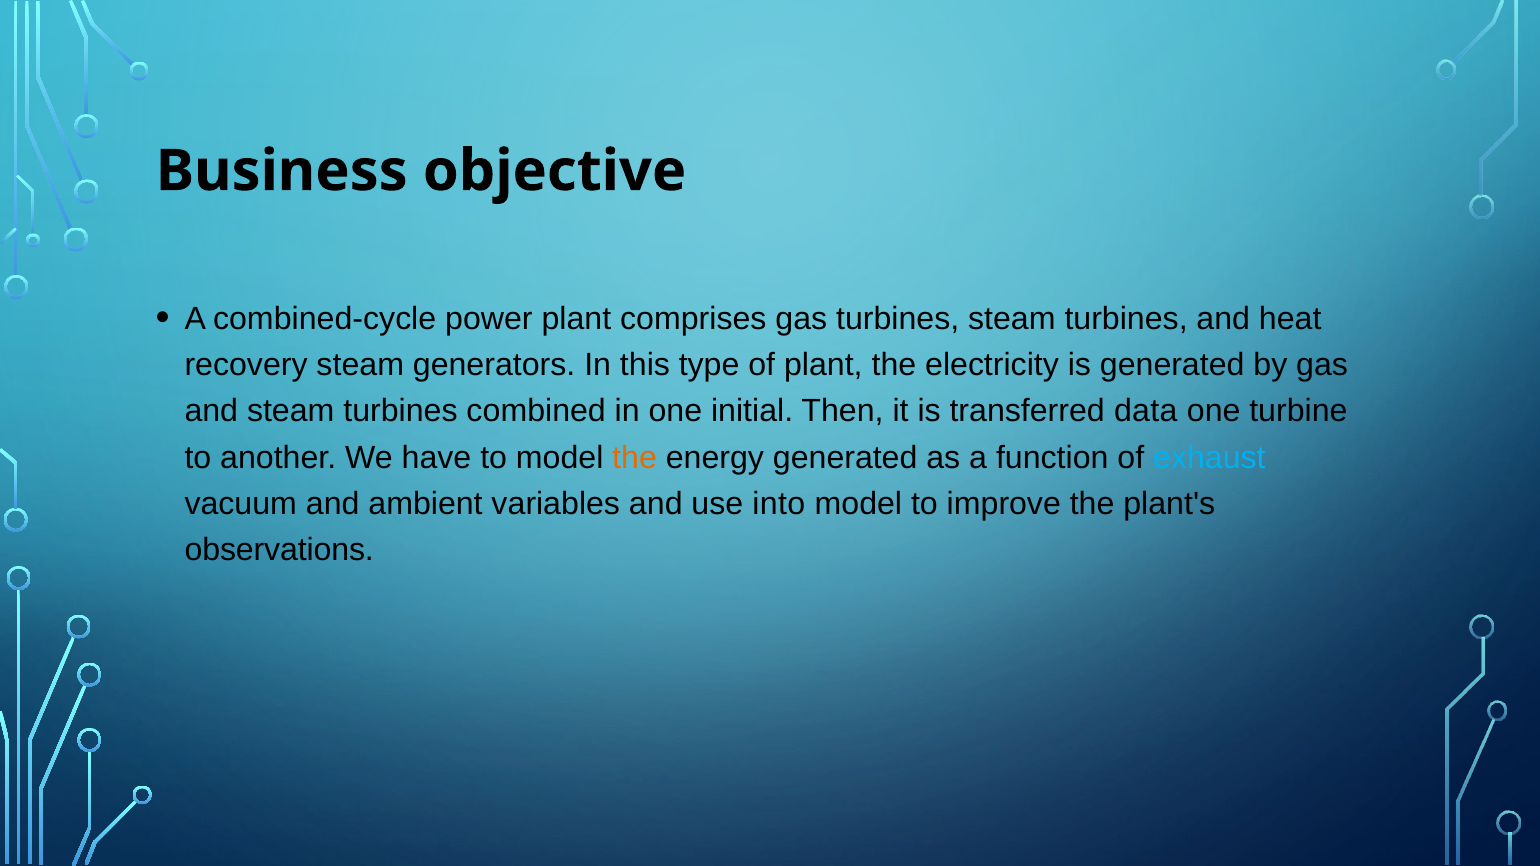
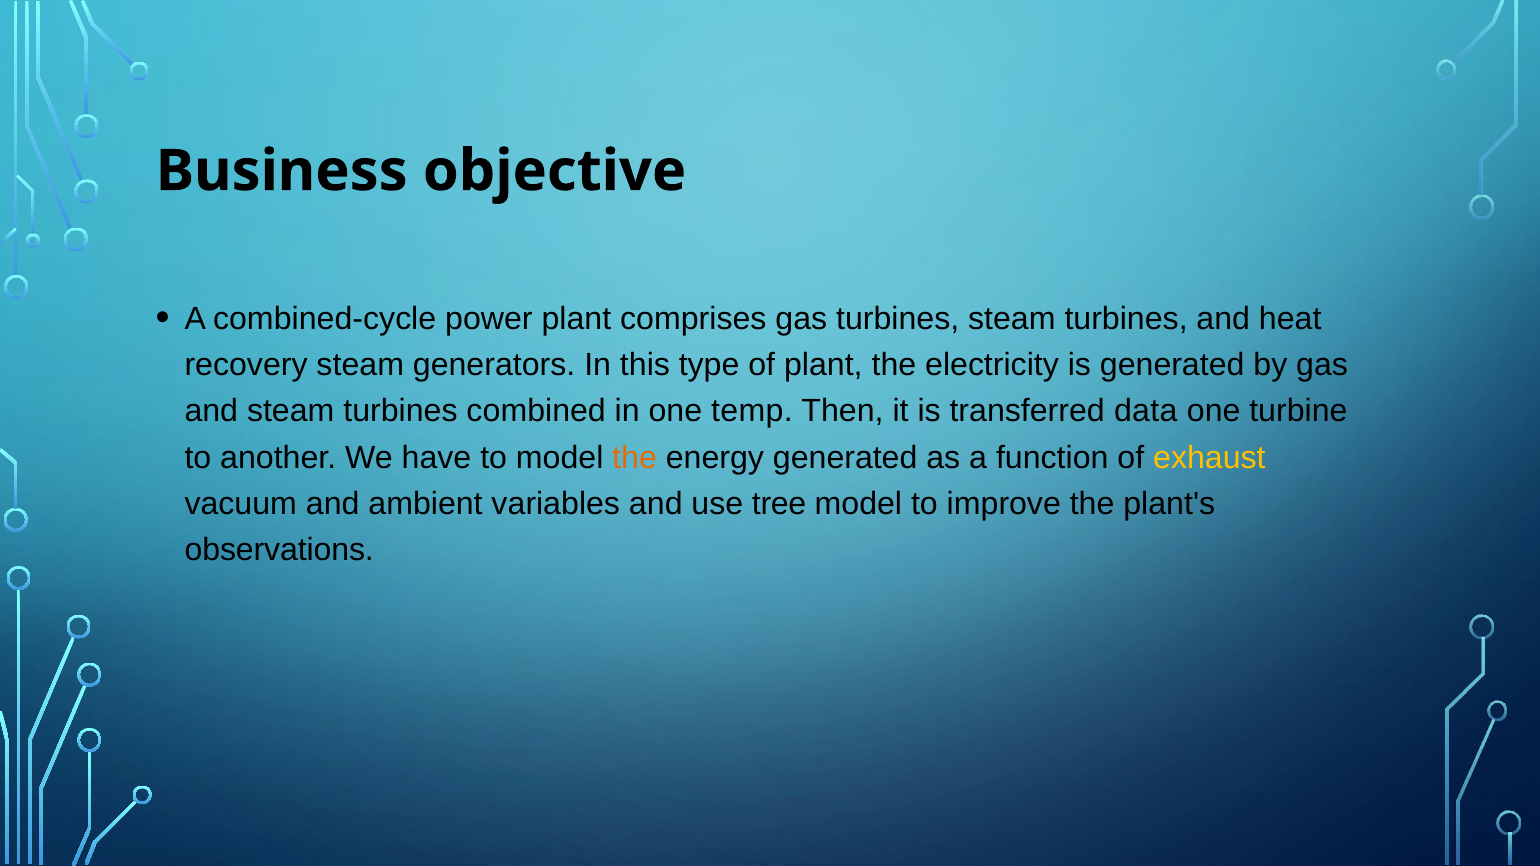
initial: initial -> temp (752, 412)
exhaust colour: light blue -> yellow (1209, 458)
into: into -> tree (779, 504)
